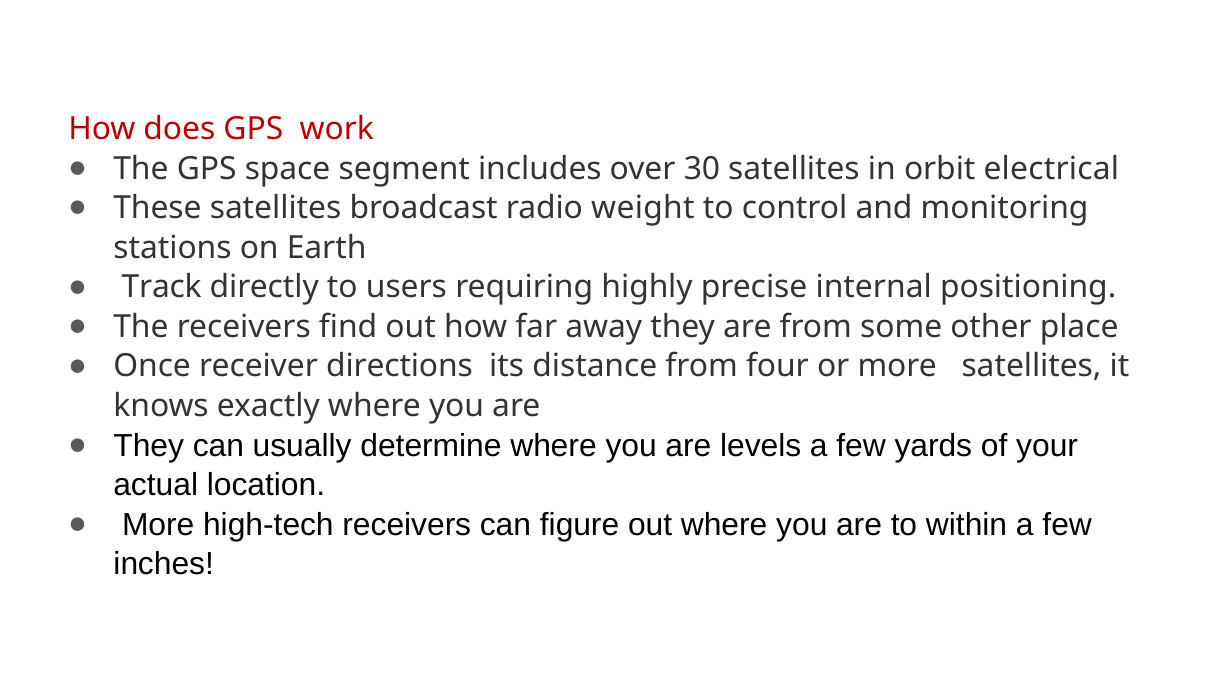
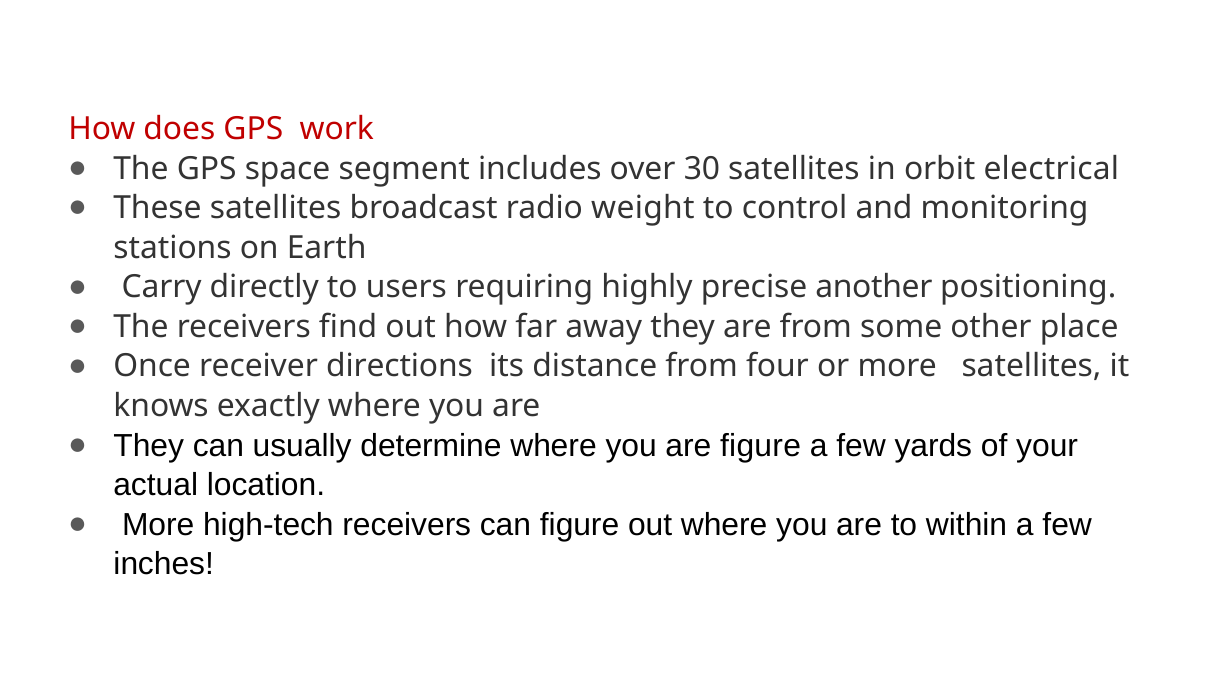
Track: Track -> Carry (162, 287)
internal: internal -> another (874, 287)
are levels: levels -> figure (761, 445)
